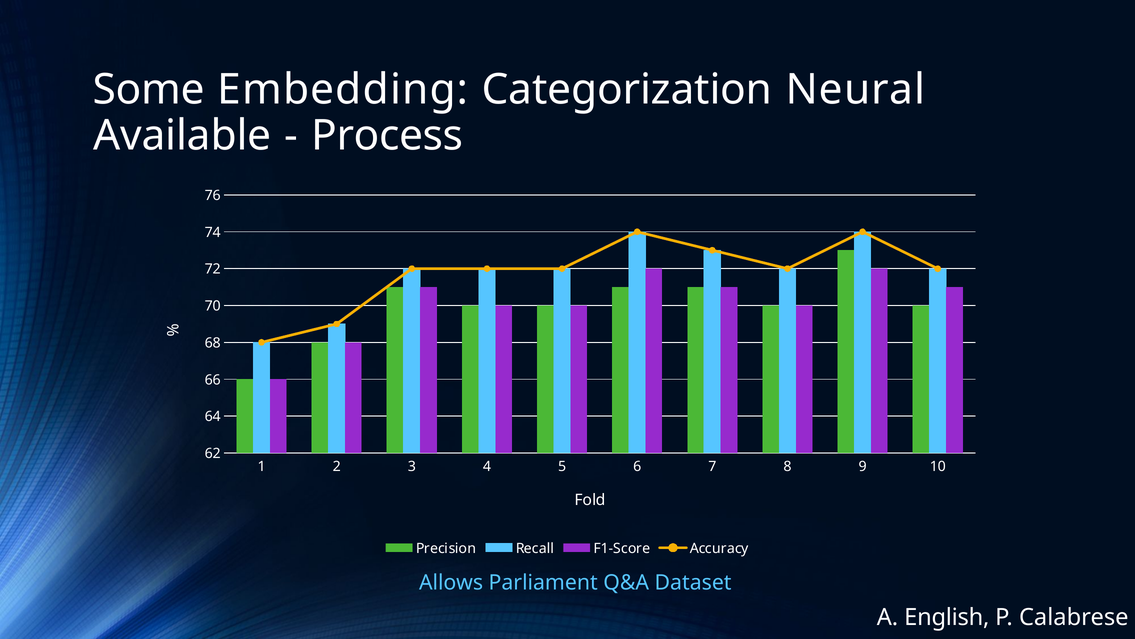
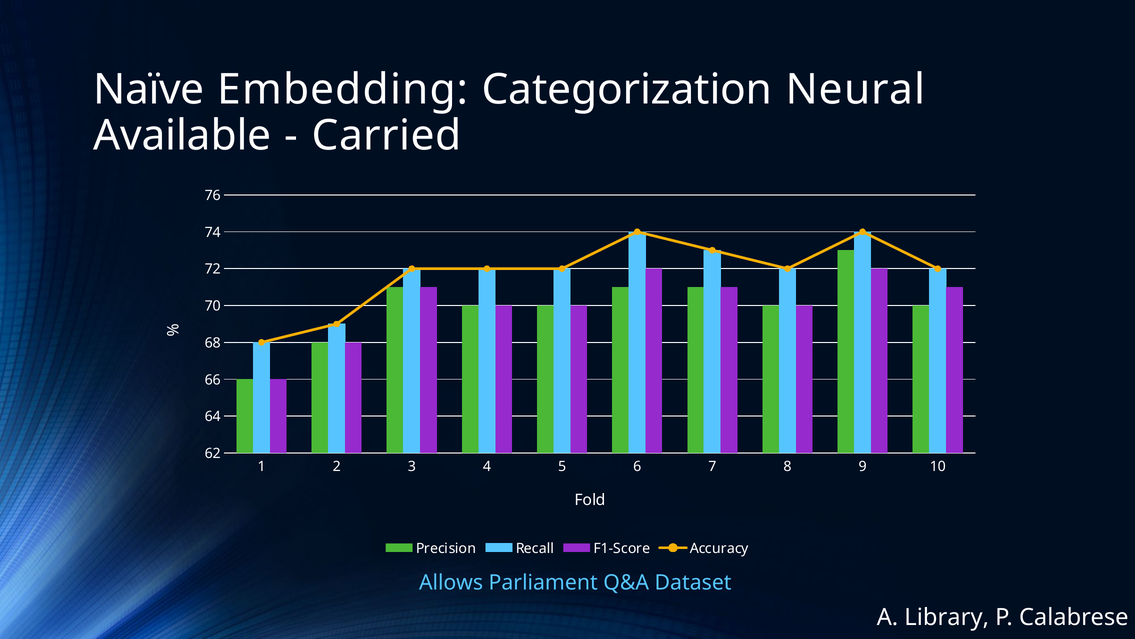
Some: Some -> Naïve (149, 90)
Process: Process -> Carried (387, 136)
English: English -> Library (947, 617)
